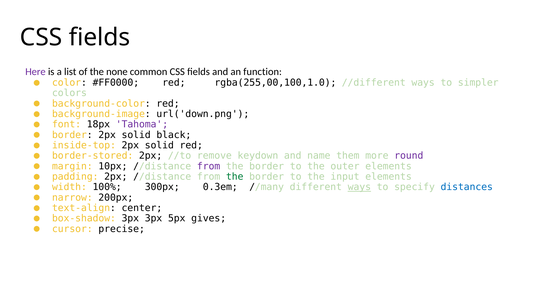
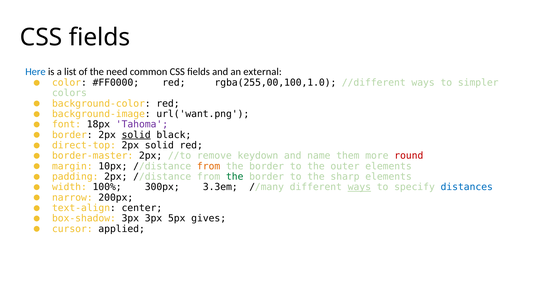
Here colour: purple -> blue (35, 72)
none: none -> need (117, 72)
function: function -> external (263, 72)
url('down.png: url('down.png -> url('want.png (203, 114)
solid underline: none -> present (136, 135)
inside-top: inside-top -> direct-top (84, 145)
border-stored: border-stored -> border-master (93, 156)
round colour: purple -> red (409, 156)
from colour: purple -> orange (209, 166)
input: input -> sharp (345, 177)
0.3em: 0.3em -> 3.3em (220, 187)
precise: precise -> applied (122, 229)
